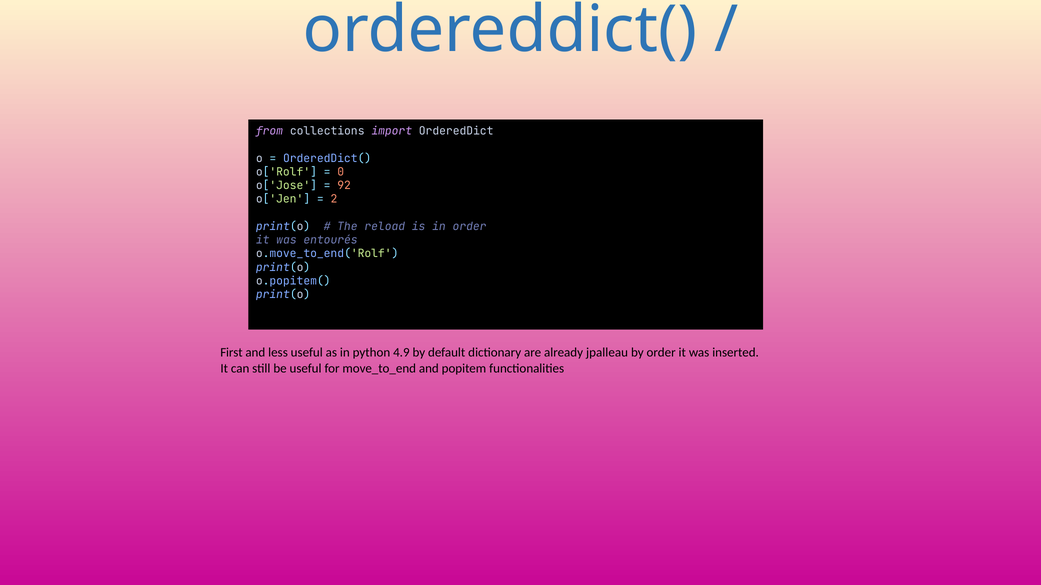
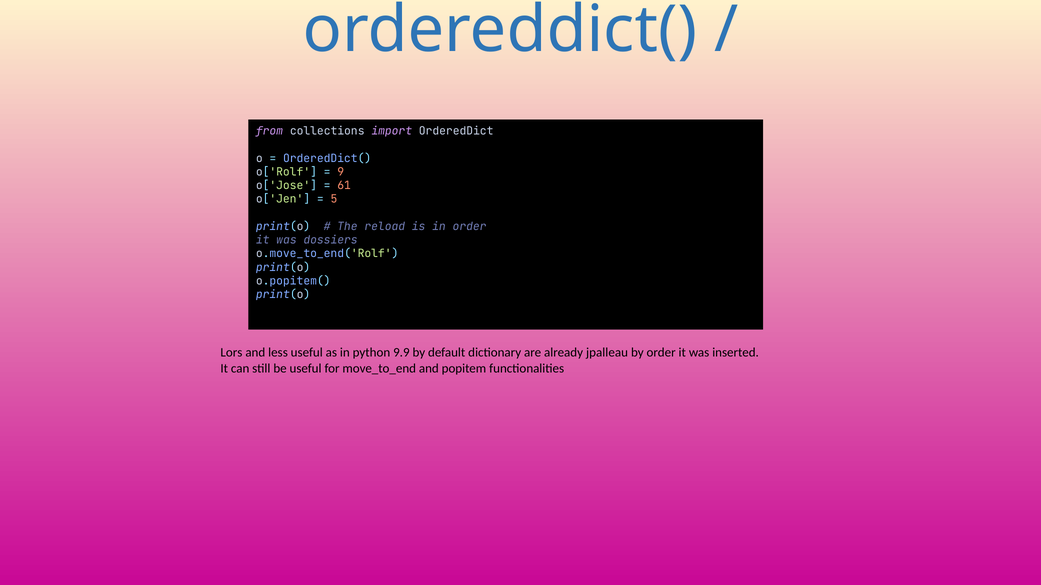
0: 0 -> 9 (341, 172)
92: 92 -> 61 (344, 186)
2: 2 -> 5 (334, 199)
entourés: entourés -> dossiers (331, 240)
First: First -> Lors (231, 353)
4.9: 4.9 -> 9.9 (401, 353)
